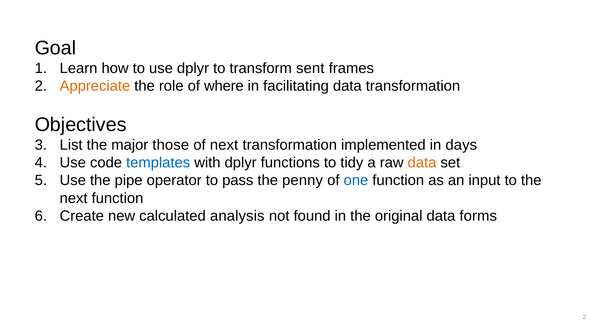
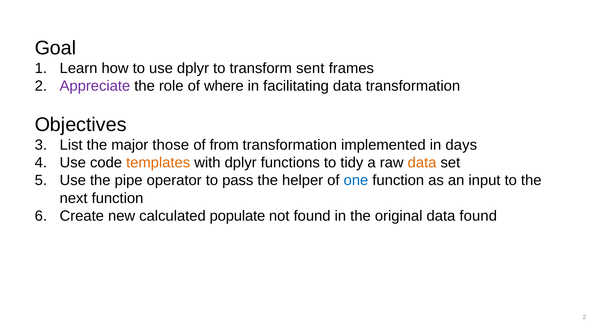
Appreciate colour: orange -> purple (95, 86)
of next: next -> from (224, 145)
templates colour: blue -> orange (158, 163)
penny: penny -> helper (303, 181)
analysis: analysis -> populate (237, 216)
data forms: forms -> found (478, 216)
